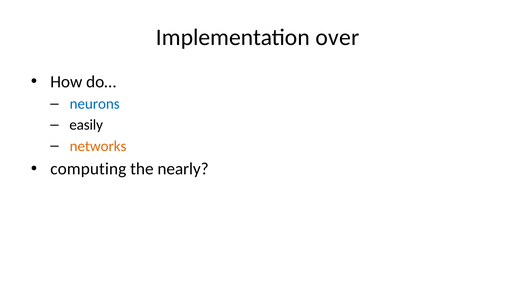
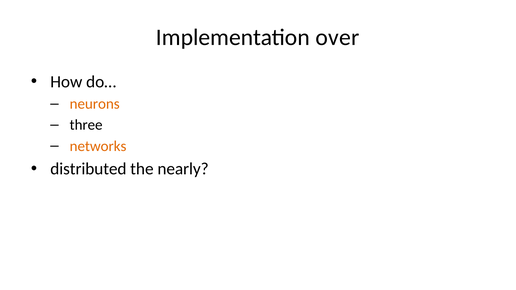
neurons colour: blue -> orange (95, 104)
easily: easily -> three (86, 125)
computing: computing -> distributed (88, 169)
